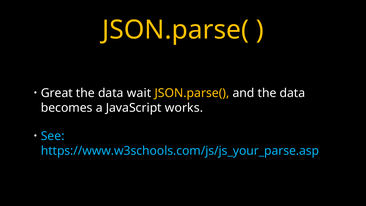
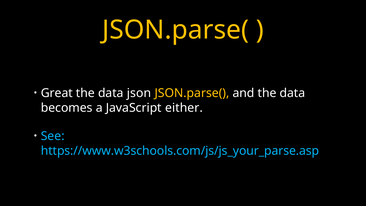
wait: wait -> json (139, 93)
works: works -> either (184, 108)
